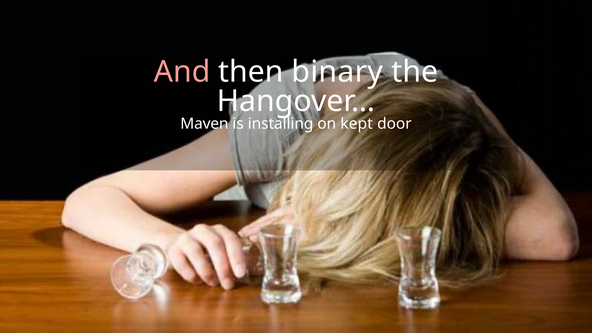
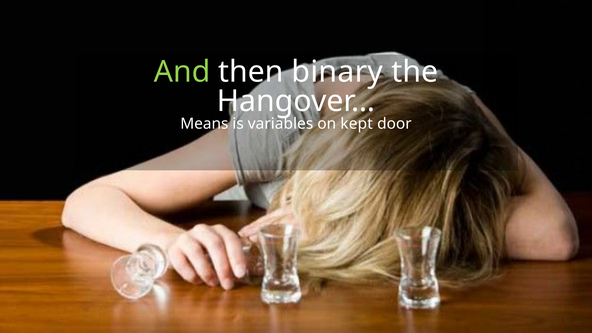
And colour: pink -> light green (182, 72)
Maven: Maven -> Means (204, 124)
installing: installing -> variables (281, 124)
